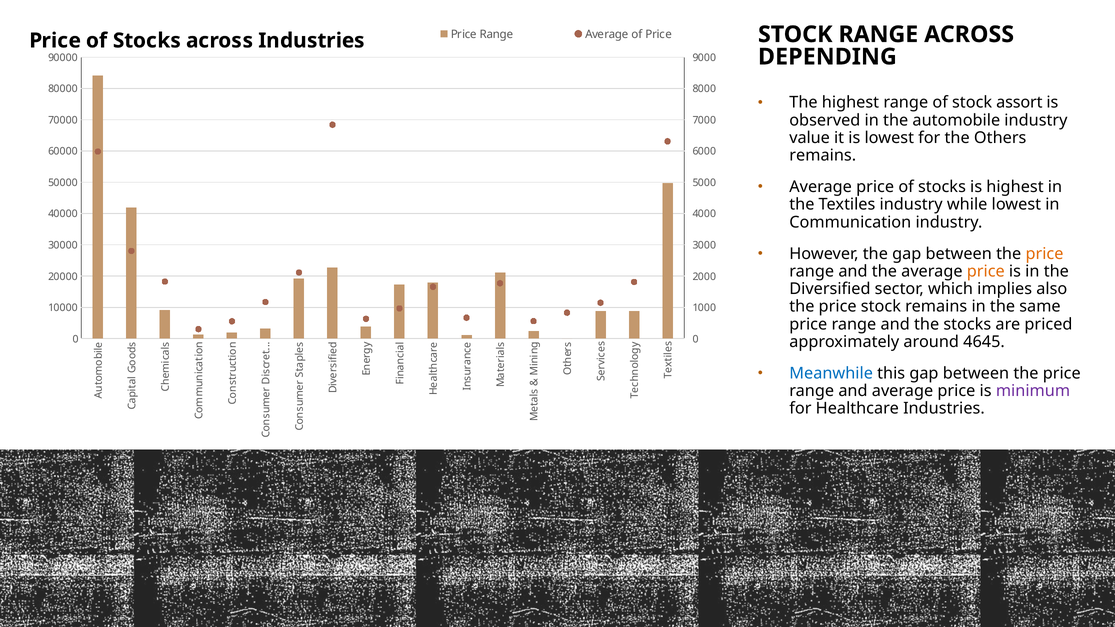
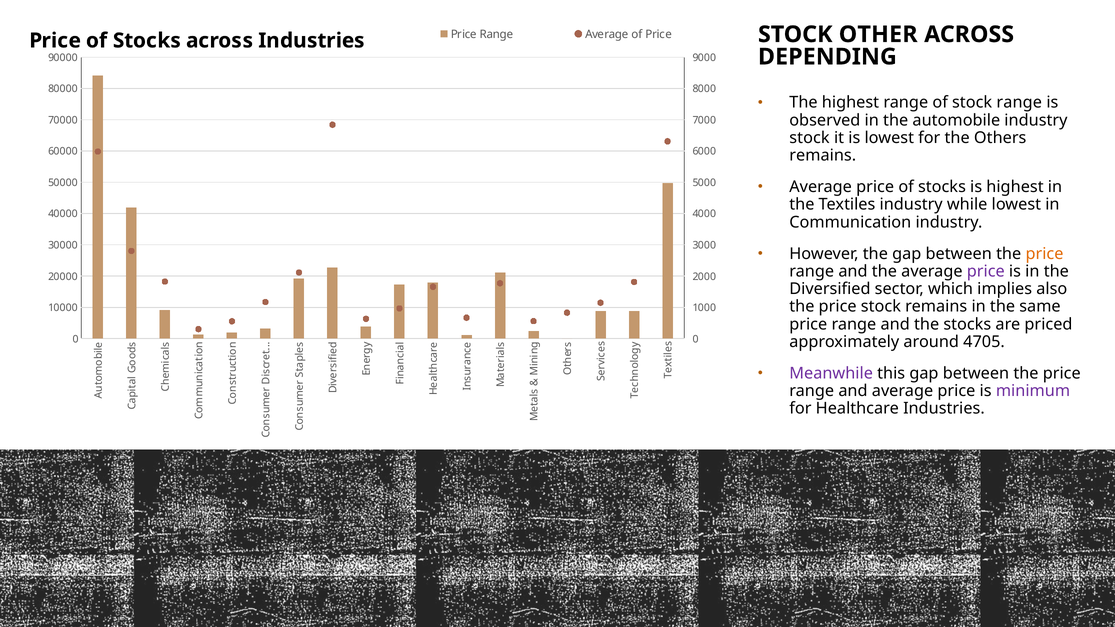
STOCK RANGE: RANGE -> OTHER (878, 34)
stock assort: assort -> range (1019, 103)
value: value -> stock (810, 138)
price colour: orange -> purple (986, 271)
4645: 4645 -> 4705 (984, 342)
Meanwhile colour: blue -> purple (831, 373)
